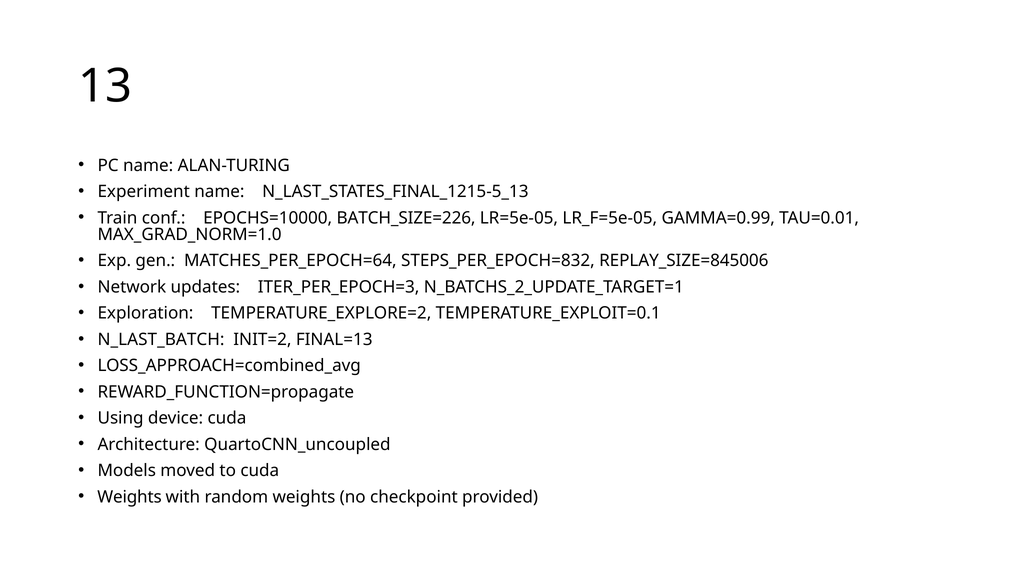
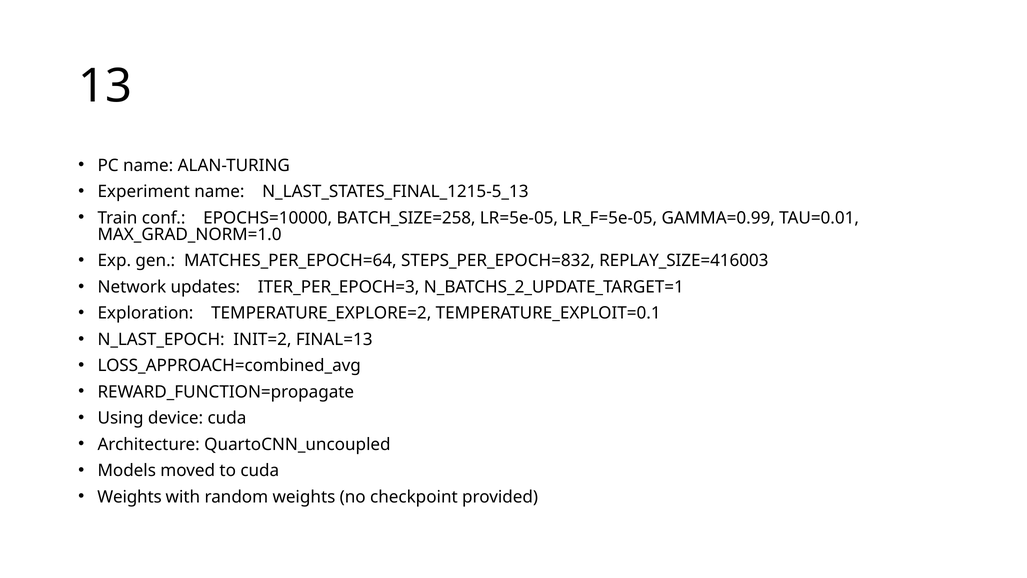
BATCH_SIZE=226: BATCH_SIZE=226 -> BATCH_SIZE=258 (406, 218)
REPLAY_SIZE=845006: REPLAY_SIZE=845006 -> REPLAY_SIZE=416003 (684, 261)
N_LAST_BATCH: N_LAST_BATCH -> N_LAST_EPOCH (161, 339)
